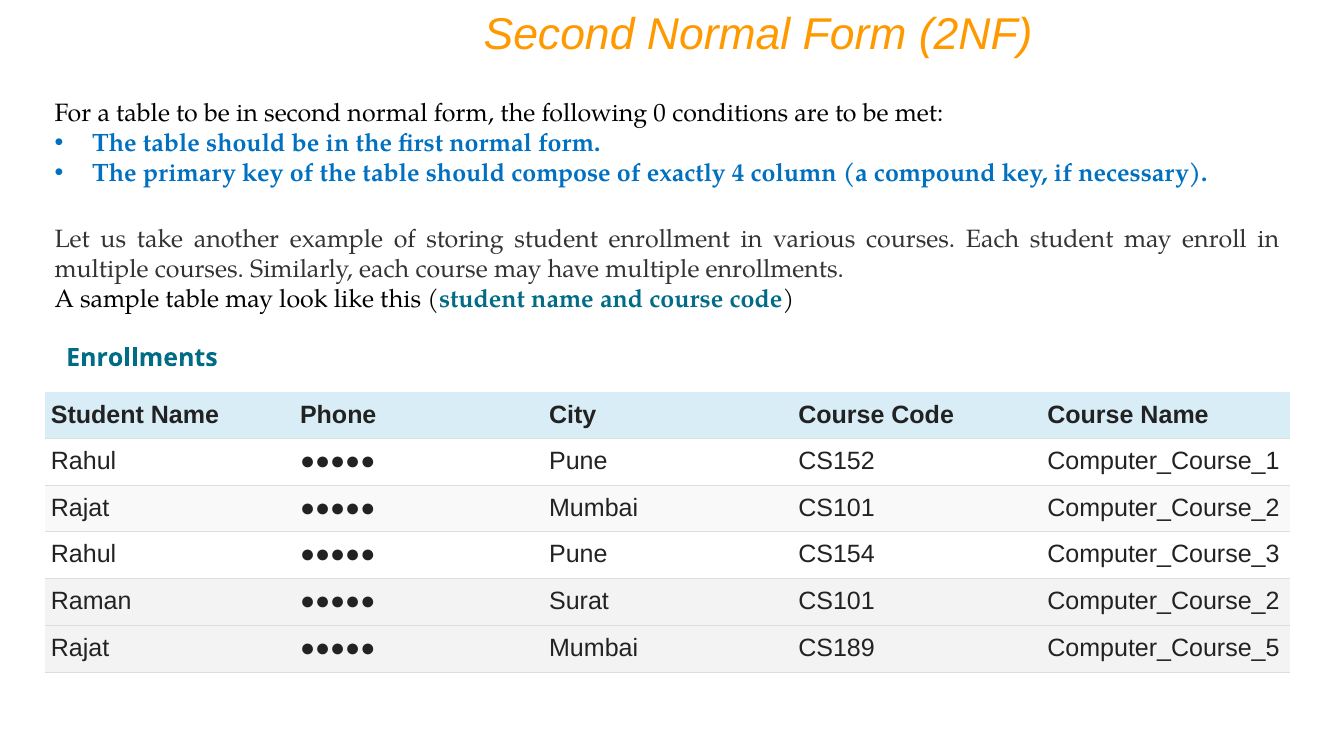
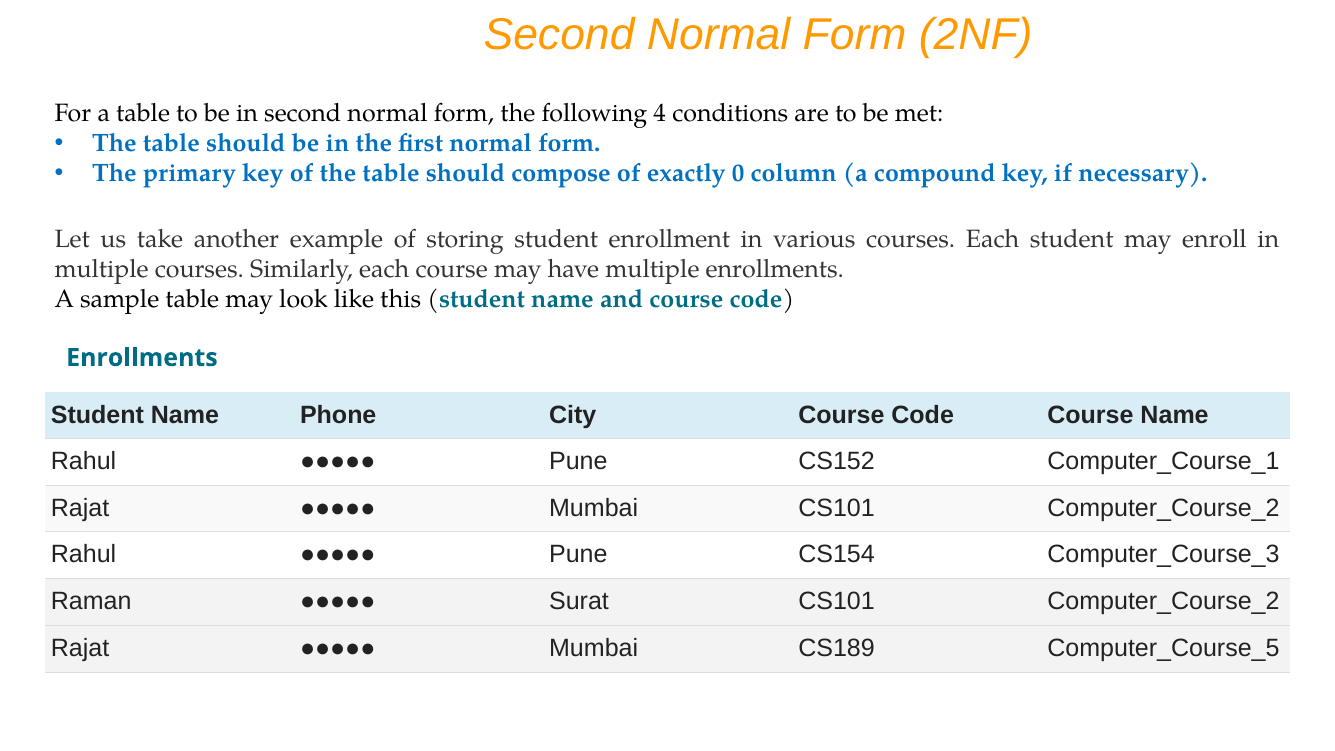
0: 0 -> 4 (660, 113)
4: 4 -> 0 (738, 174)
